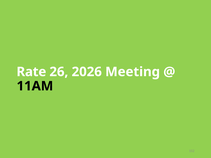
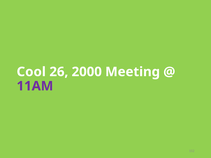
Rate: Rate -> Cool (31, 72)
2026: 2026 -> 2000 (87, 72)
11AM colour: black -> purple (35, 86)
